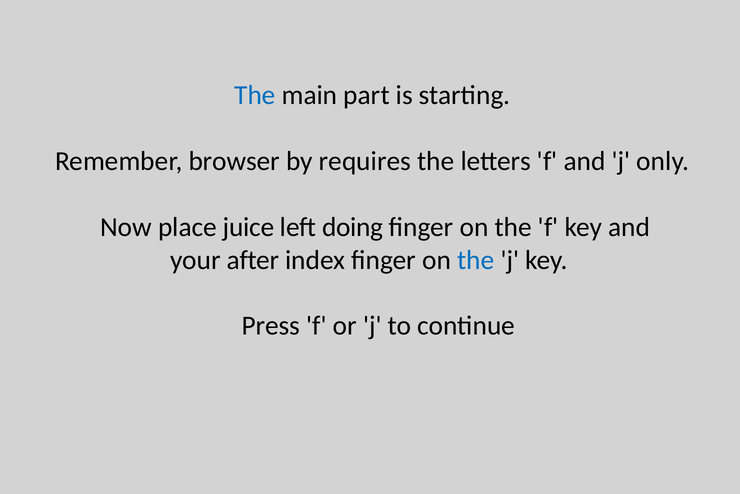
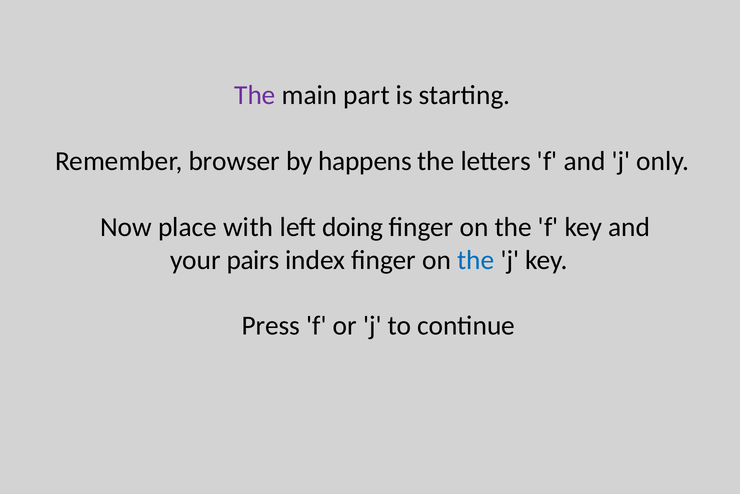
The colour: blue -> purple (255, 95)
requires: requires -> happens (365, 161)
juice: juice -> with (248, 227)
after: after -> pairs (253, 260)
